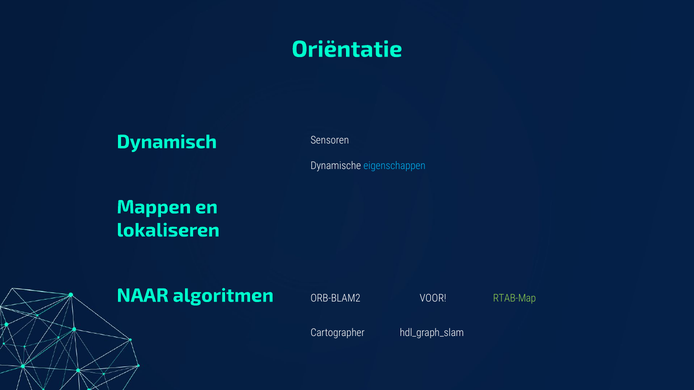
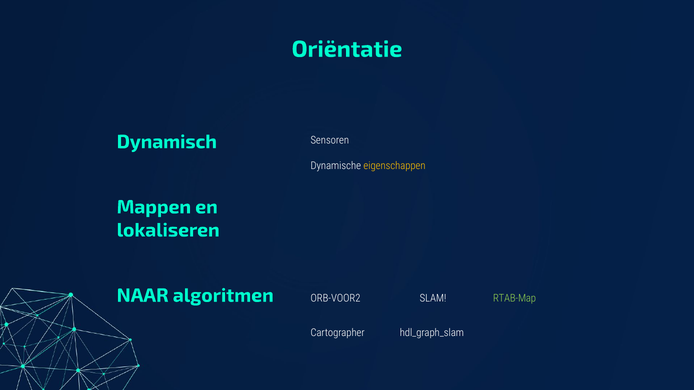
eigenschappen colour: light blue -> yellow (395, 166)
ORB-BLAM2: ORB-BLAM2 -> ORB-VOOR2 (335, 299)
VOOR: VOOR -> SLAM (433, 299)
